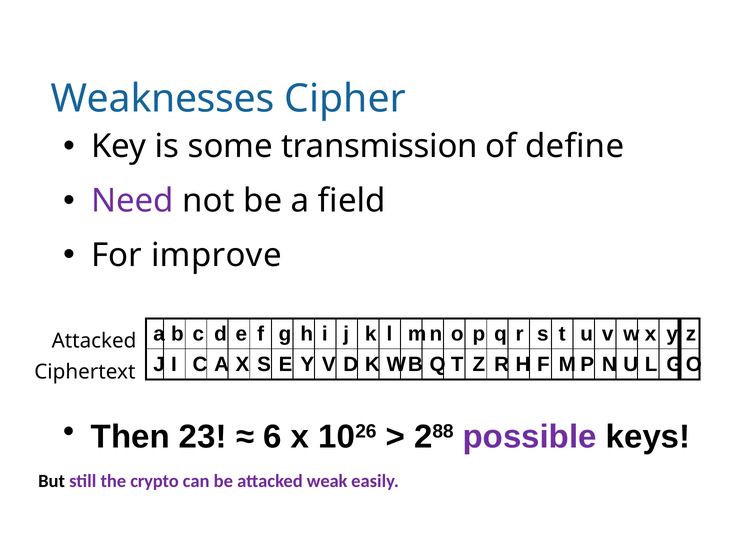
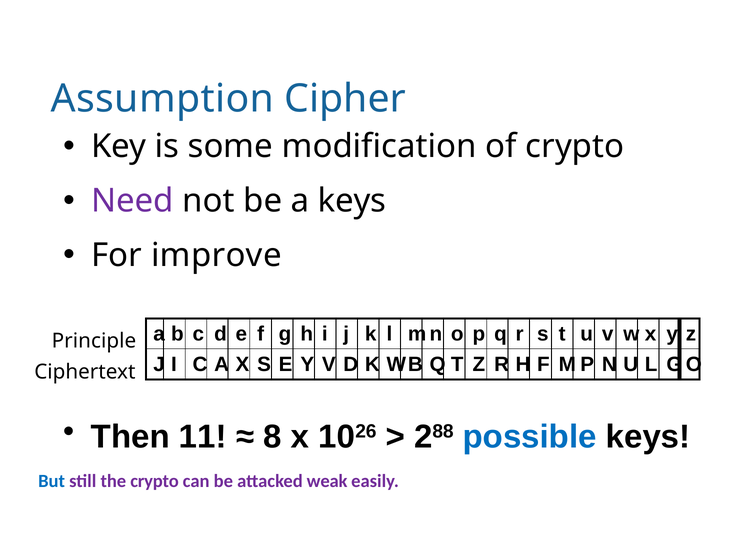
Weaknesses: Weaknesses -> Assumption (162, 99)
transmission: transmission -> modification (379, 146)
of define: define -> crypto (575, 146)
a field: field -> keys (352, 201)
Attacked: Attacked -> Principle (94, 340)
23: 23 -> 11 (203, 436)
6: 6 -> 8 (272, 436)
possible colour: purple -> blue (530, 436)
But colour: black -> blue (52, 480)
